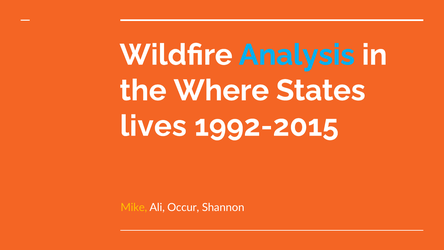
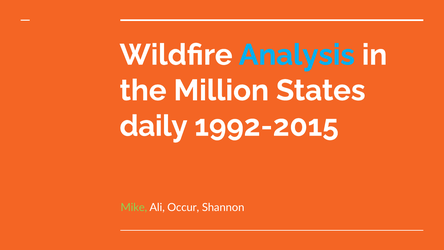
Where: Where -> Million (221, 90)
lives: lives -> daily (154, 126)
Mike colour: yellow -> light green (134, 207)
